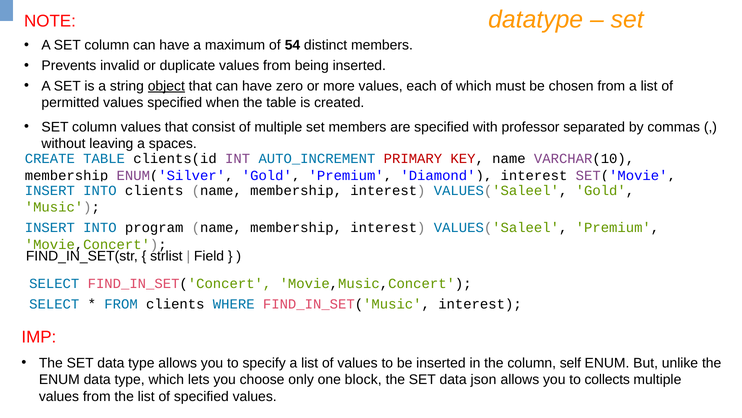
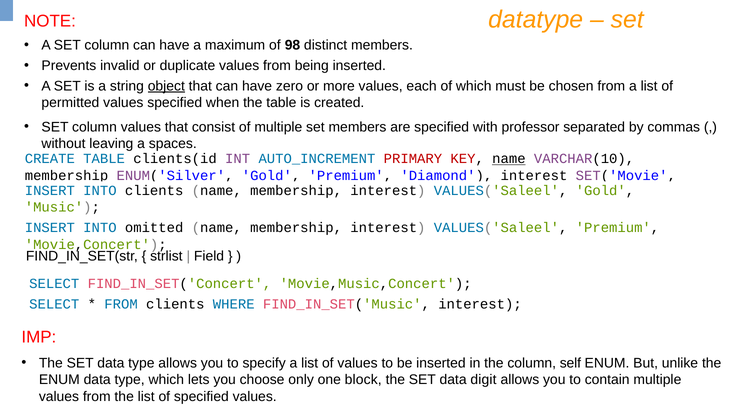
54: 54 -> 98 (293, 45)
name underline: none -> present (509, 159)
program: program -> omitted (154, 227)
json: json -> digit (484, 379)
collects: collects -> contain (607, 379)
